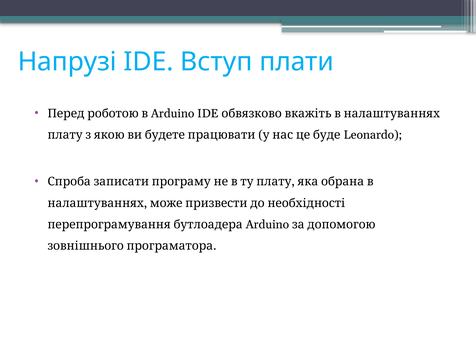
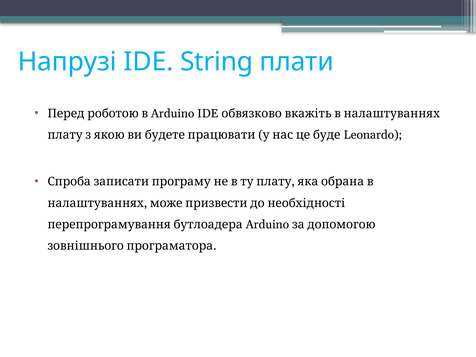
Вступ: Вступ -> String (217, 62)
